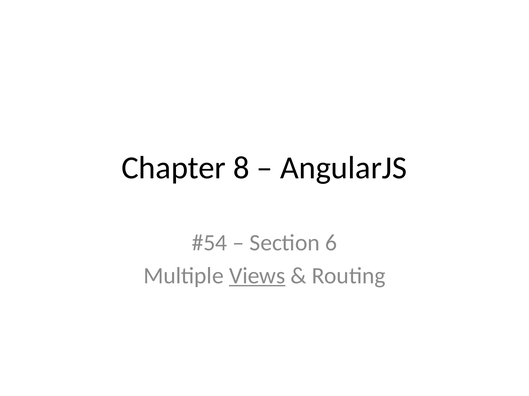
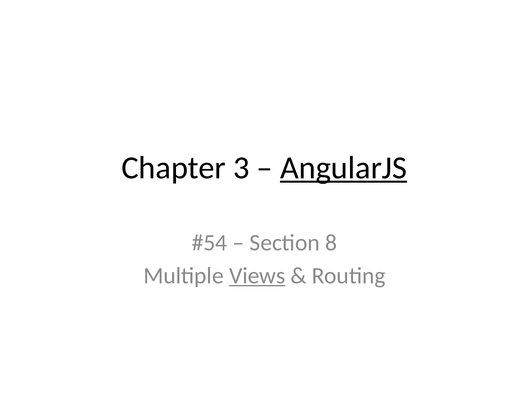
8: 8 -> 3 (241, 168)
AngularJS underline: none -> present (344, 168)
6: 6 -> 8 (331, 243)
